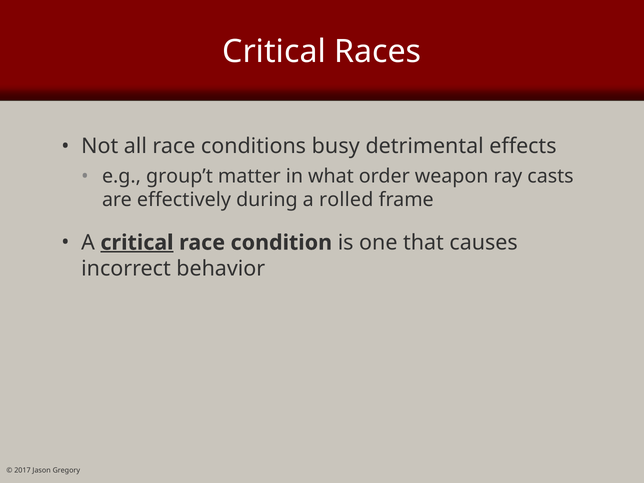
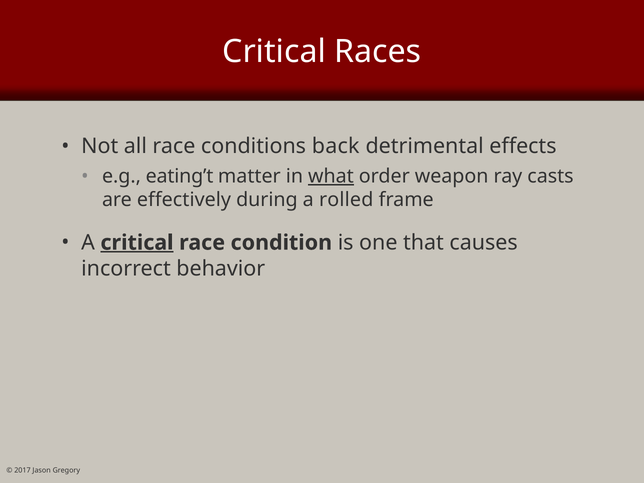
busy: busy -> back (336, 146)
group’t: group’t -> eating’t (180, 176)
what underline: none -> present (331, 176)
